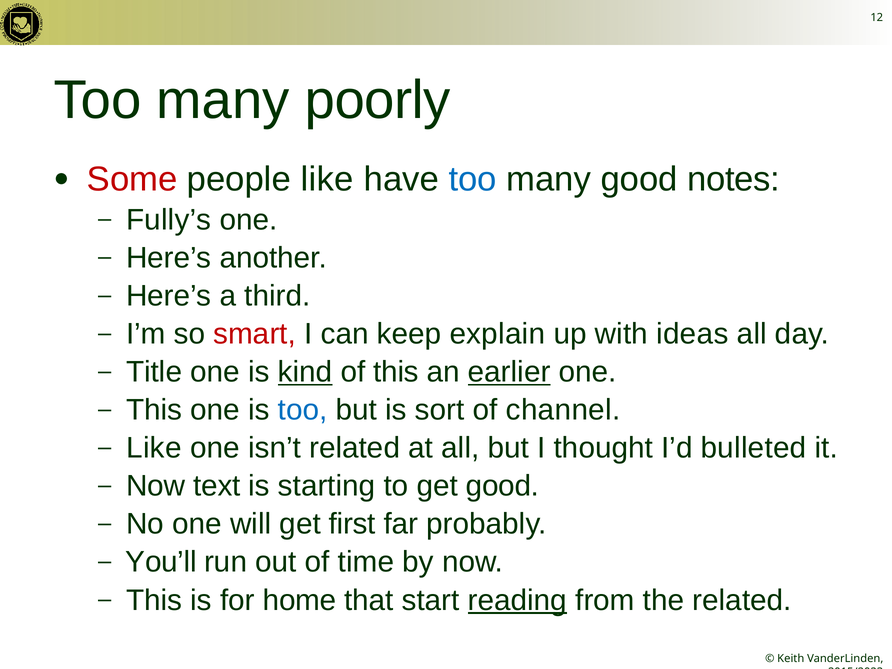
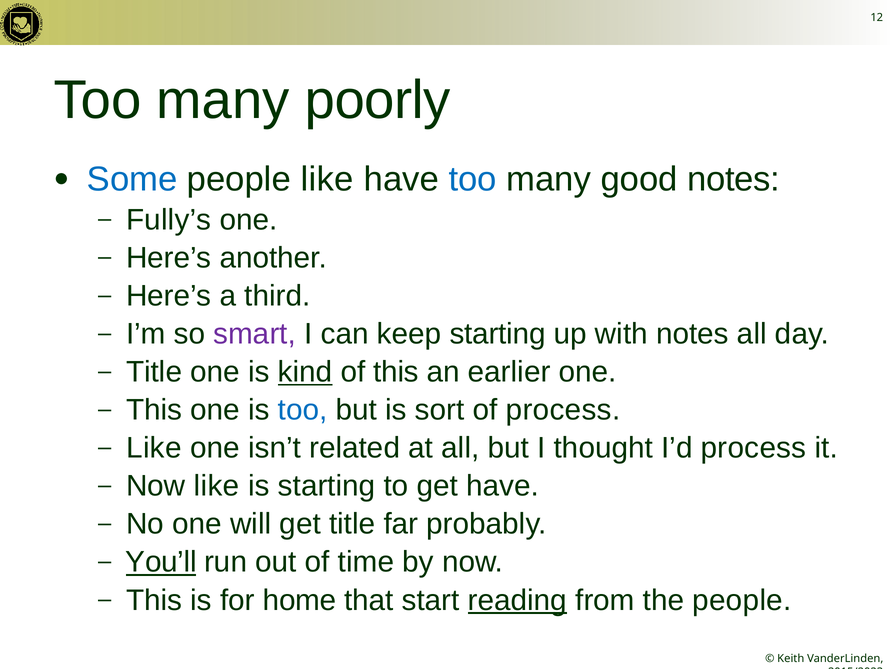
Some colour: red -> blue (132, 179)
smart colour: red -> purple (255, 334)
keep explain: explain -> starting (498, 334)
with ideas: ideas -> notes (692, 334)
earlier underline: present -> none (509, 372)
of channel: channel -> process (563, 410)
I’d bulleted: bulleted -> process (753, 448)
Now text: text -> like (217, 486)
get good: good -> have (502, 486)
get first: first -> title (352, 524)
You’ll underline: none -> present (161, 562)
the related: related -> people (742, 600)
